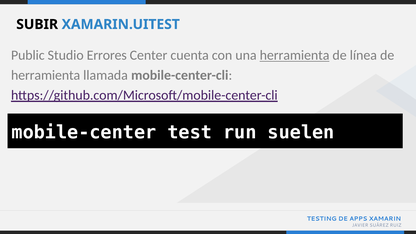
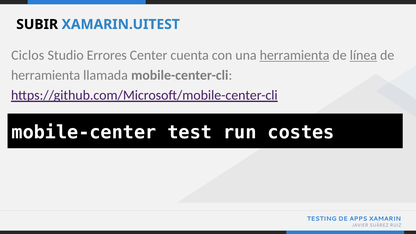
Public: Public -> Ciclos (28, 55)
línea underline: none -> present (363, 55)
suelen: suelen -> costes (301, 132)
